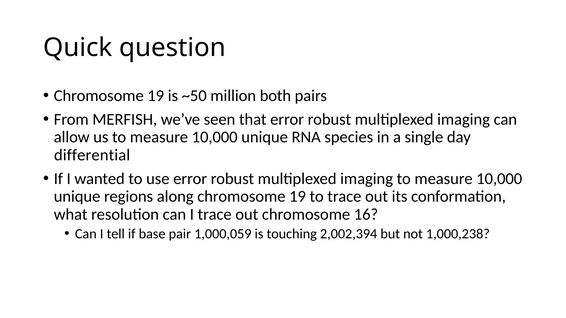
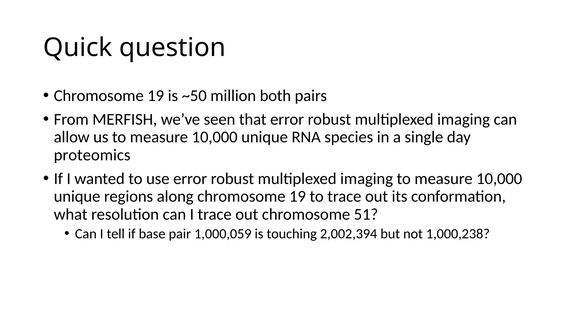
differential: differential -> proteomics (92, 155)
16: 16 -> 51 (366, 214)
